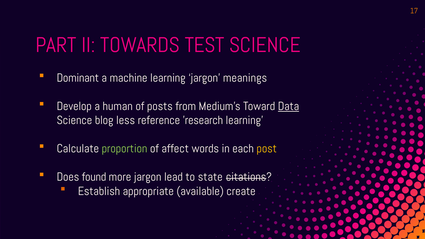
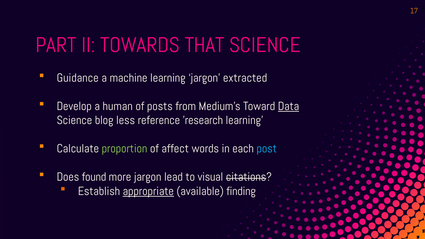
TEST: TEST -> THAT (205, 45)
Dominant: Dominant -> Guidance (78, 78)
meanings: meanings -> extracted (245, 78)
post colour: yellow -> light blue (267, 149)
state: state -> visual (210, 177)
appropriate underline: none -> present (148, 191)
create: create -> finding (241, 191)
